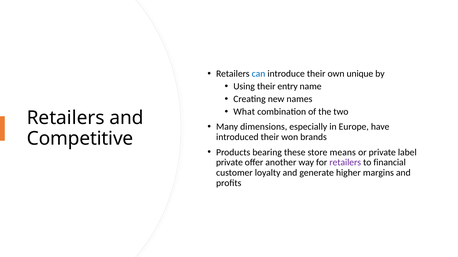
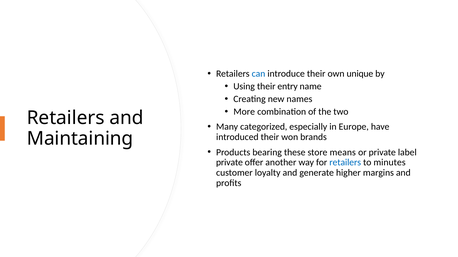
What: What -> More (244, 112)
dimensions: dimensions -> categorized (264, 127)
Competitive: Competitive -> Maintaining (80, 139)
retailers colour: purple -> blue (345, 163)
financial: financial -> minutes (390, 163)
